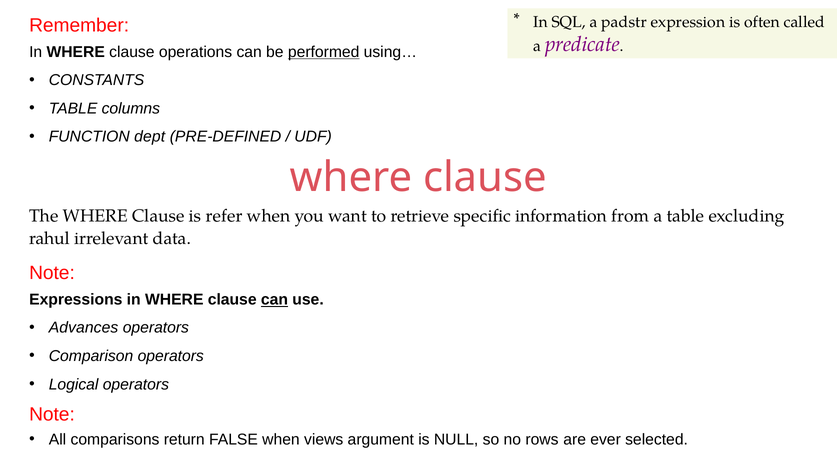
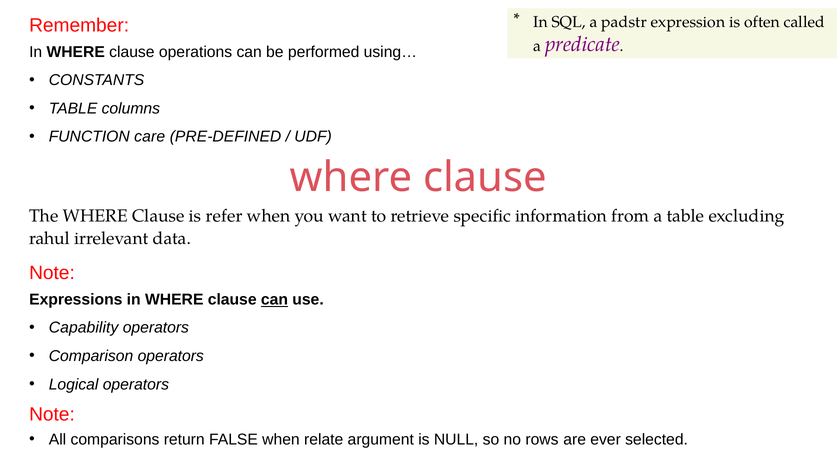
performed underline: present -> none (324, 52)
dept: dept -> care (150, 137)
Advances: Advances -> Capability (84, 328)
views: views -> relate (324, 439)
